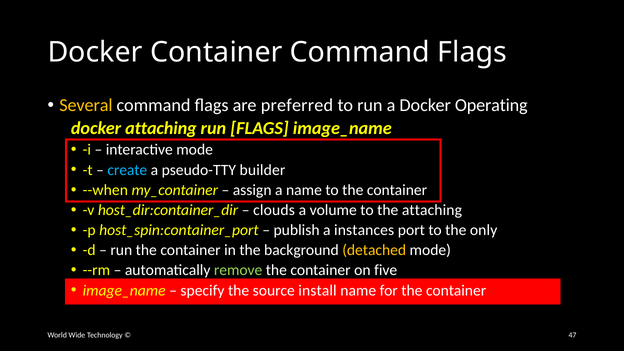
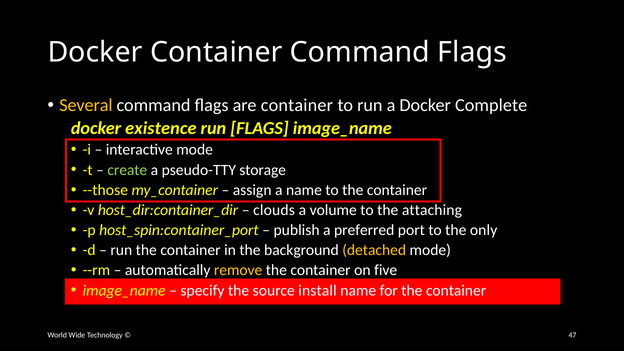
are preferred: preferred -> container (297, 105)
Operating: Operating -> Complete (491, 105)
docker attaching: attaching -> existence (161, 128)
create colour: light blue -> light green (127, 170)
builder: builder -> storage (263, 170)
--when: --when -> --those (105, 190)
instances: instances -> preferred (364, 230)
remove colour: light green -> yellow (238, 270)
